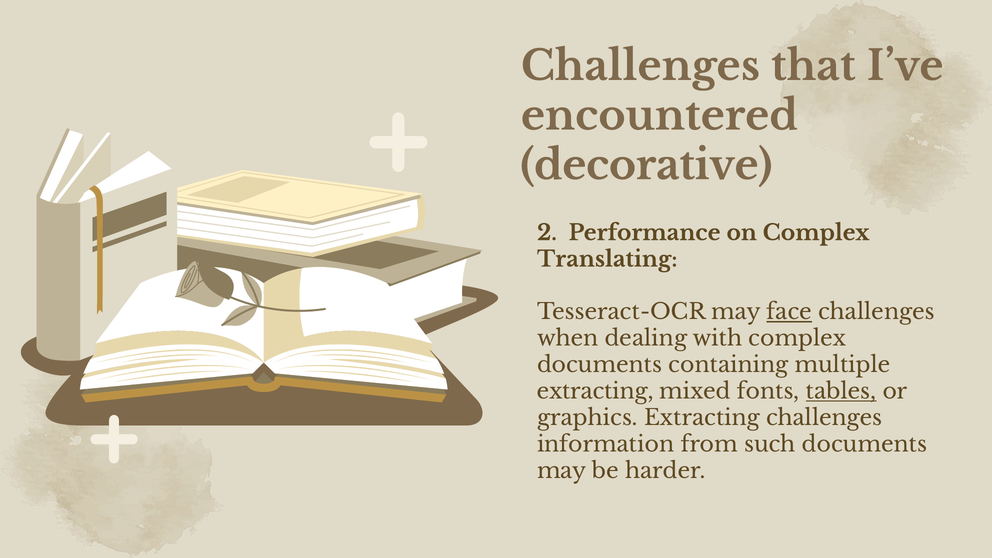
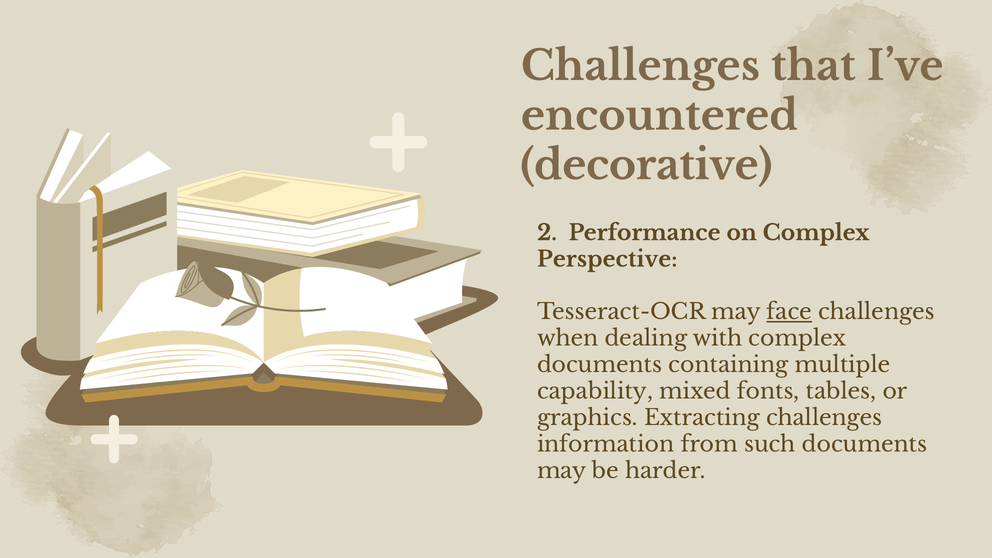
Translating: Translating -> Perspective (607, 259)
extracting: extracting -> capability (595, 392)
tables underline: present -> none (841, 392)
